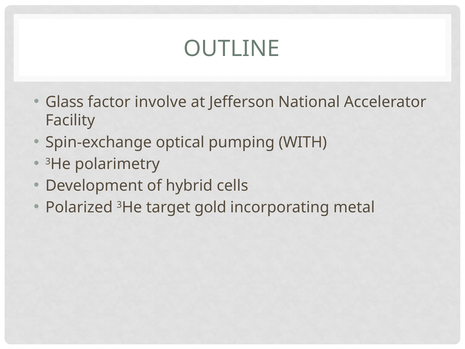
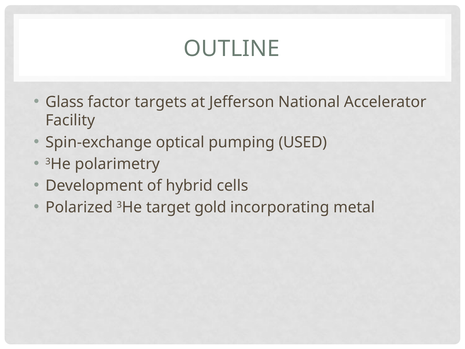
involve: involve -> targets (161, 102)
WITH: WITH -> USED (303, 142)
